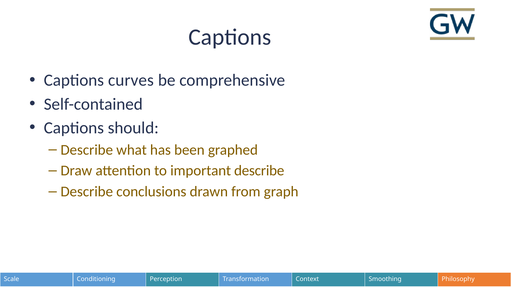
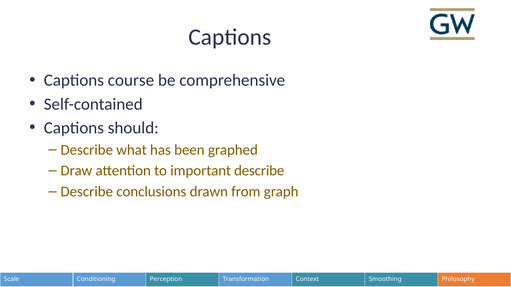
curves: curves -> course (131, 80)
